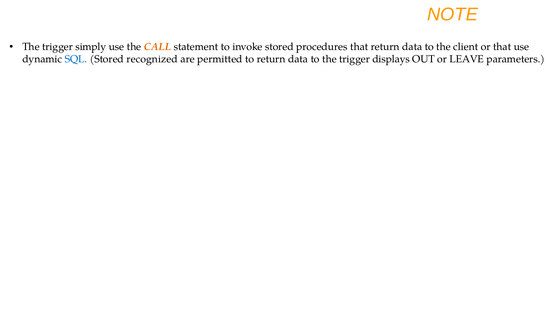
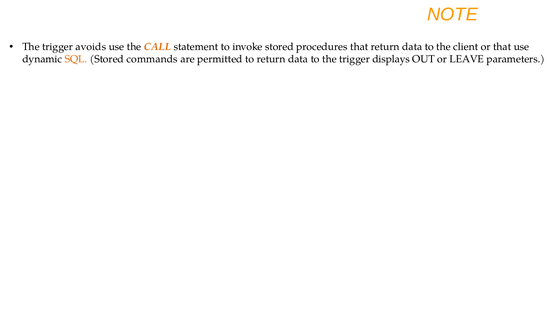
simply: simply -> avoids (91, 47)
SQL colour: blue -> orange (76, 59)
recognized: recognized -> commands (152, 59)
